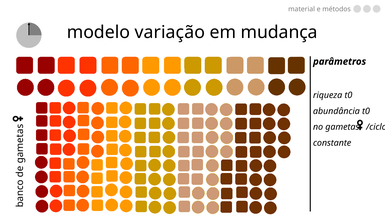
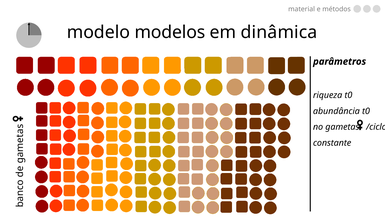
variação: variação -> modelos (170, 32)
mudança: mudança -> dinâmica (279, 32)
